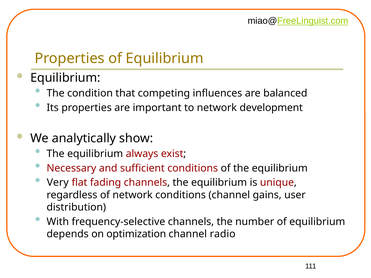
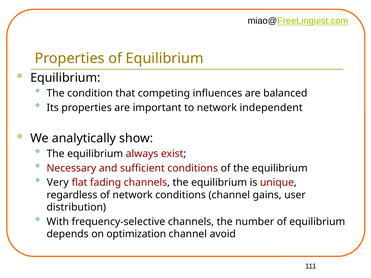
development: development -> independent (271, 108)
radio: radio -> avoid (223, 234)
